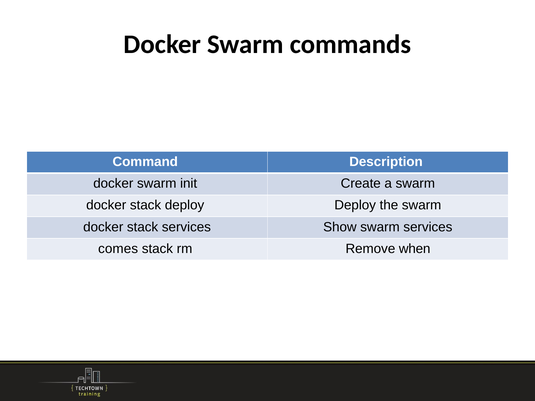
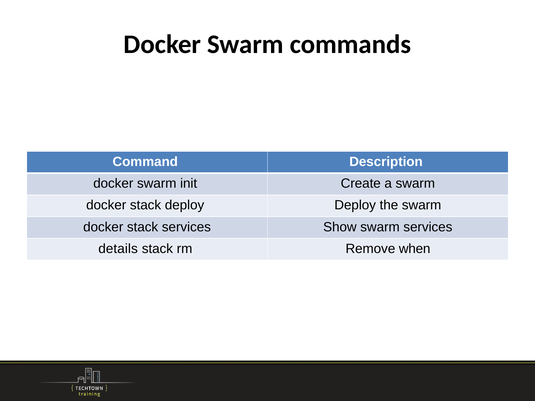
comes: comes -> details (118, 249)
